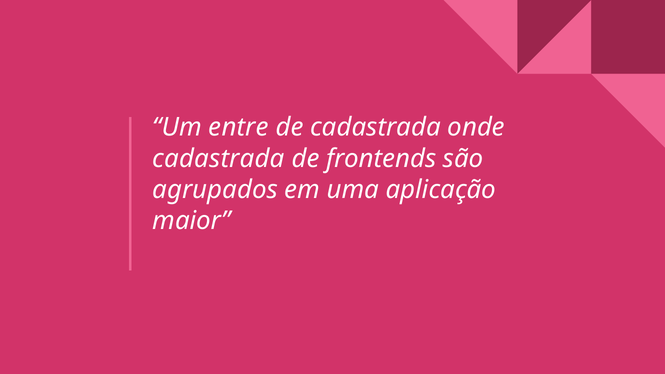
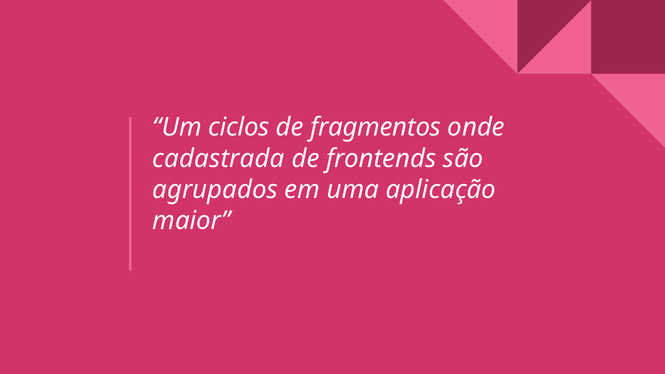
entre: entre -> ciclos (239, 127)
de cadastrada: cadastrada -> fragmentos (376, 127)
